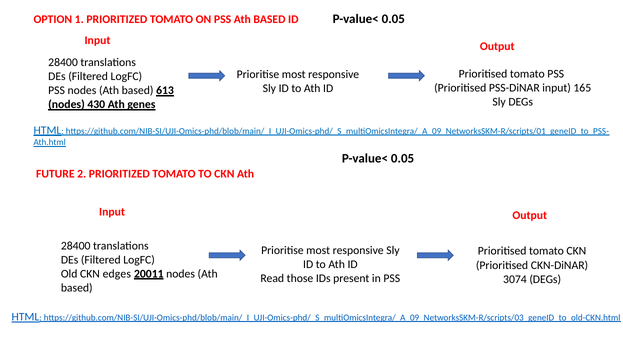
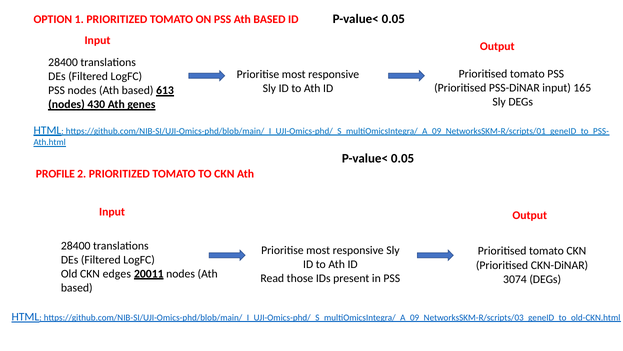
FUTURE: FUTURE -> PROFILE (55, 174)
